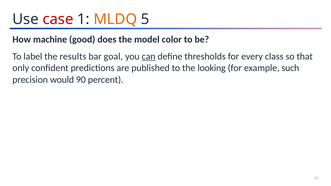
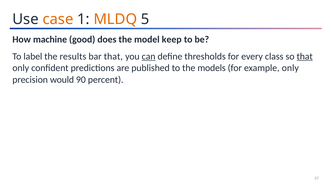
case colour: red -> orange (58, 19)
color: color -> keep (172, 39)
bar goal: goal -> that (113, 56)
that underline: none -> present (305, 56)
looking: looking -> models (212, 68)
example such: such -> only (290, 68)
